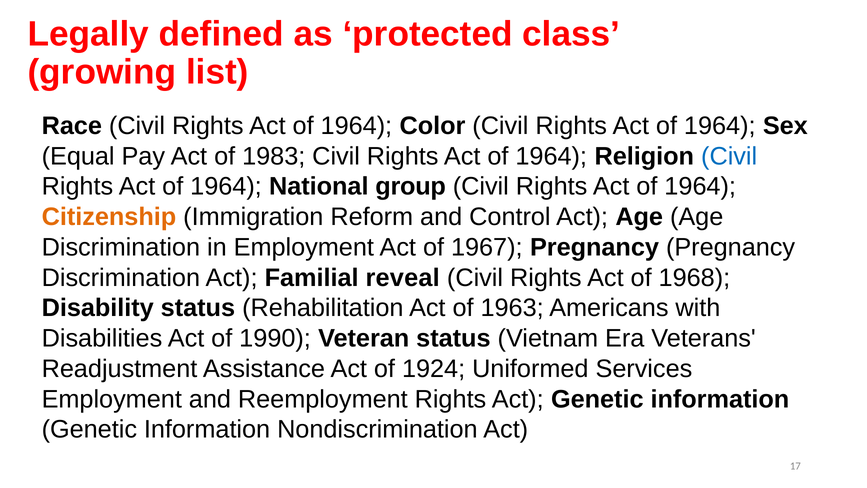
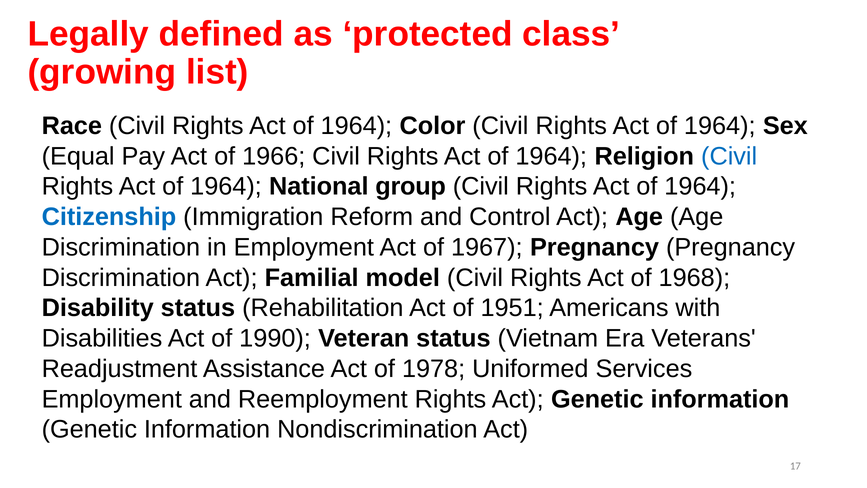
1983: 1983 -> 1966 (274, 156)
Citizenship colour: orange -> blue (109, 217)
reveal: reveal -> model (403, 278)
1963: 1963 -> 1951 (512, 308)
1924: 1924 -> 1978 (434, 369)
